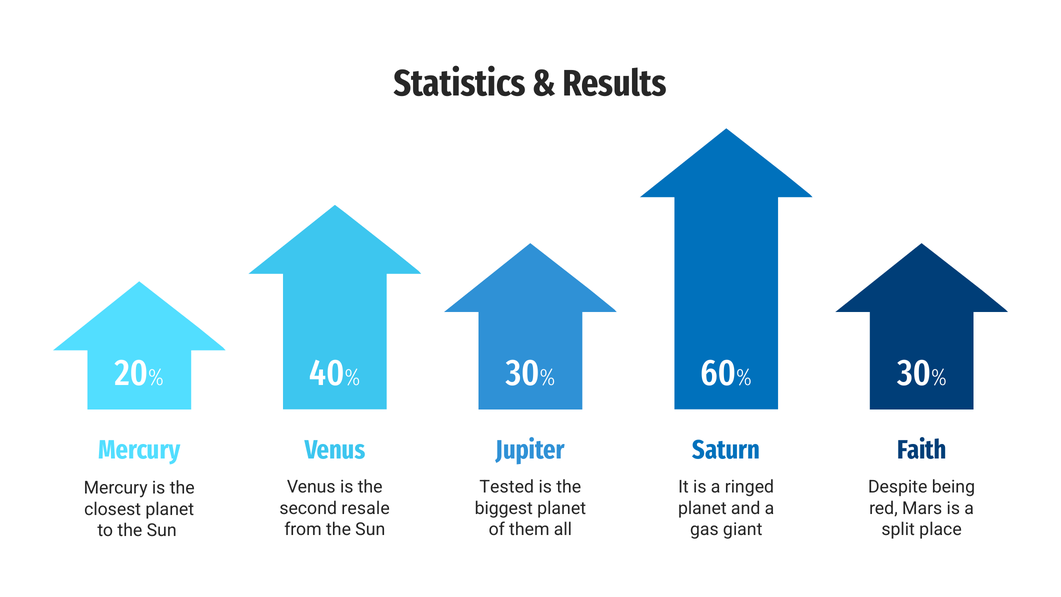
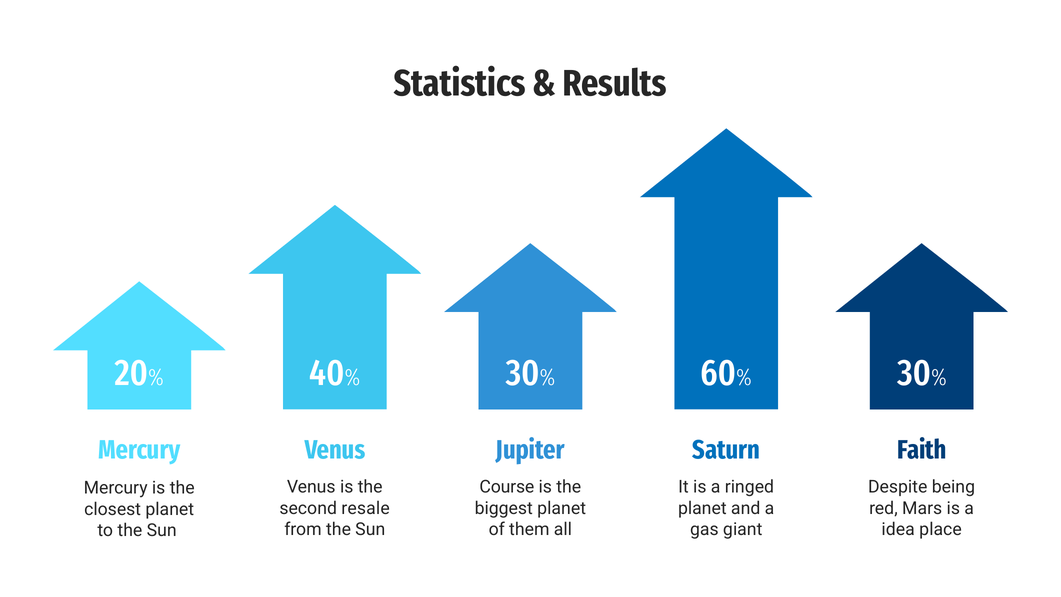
Tested: Tested -> Course (507, 487)
split: split -> idea (898, 529)
